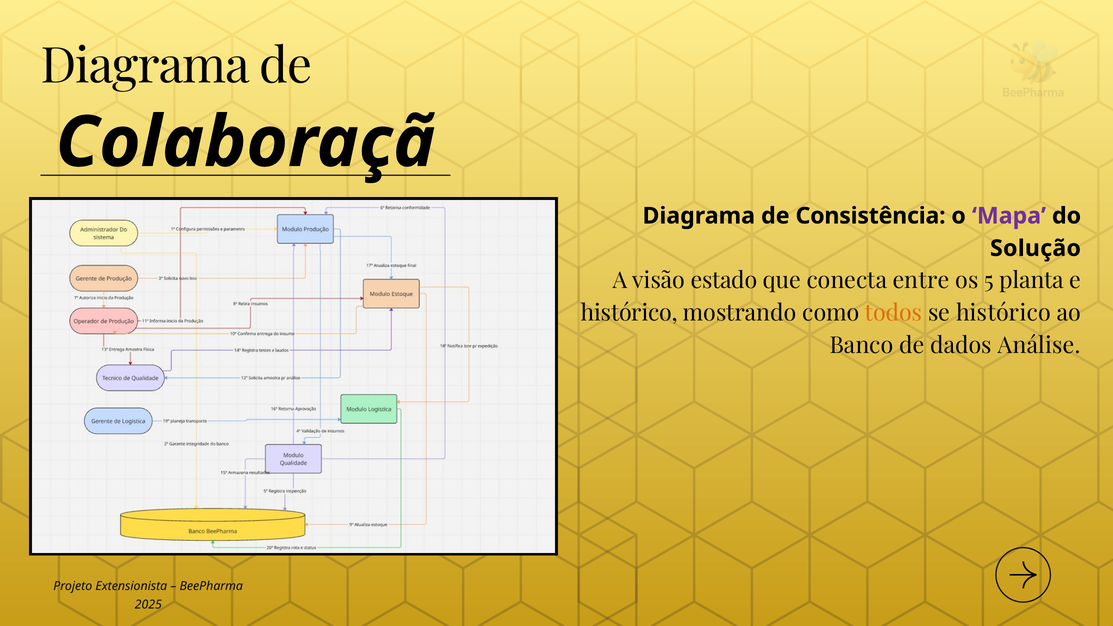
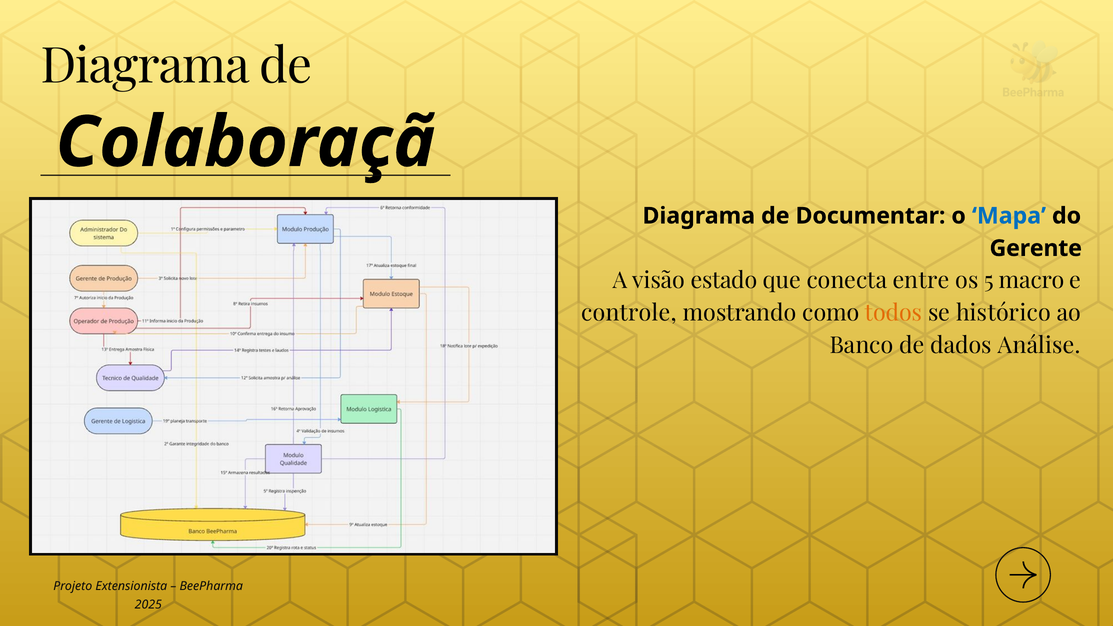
Consistência: Consistência -> Documentar (870, 216)
Mapa colour: purple -> blue (1009, 216)
Solução: Solução -> Gerente (1036, 248)
planta: planta -> macro (1032, 281)
histórico: histórico -> controle (629, 313)
